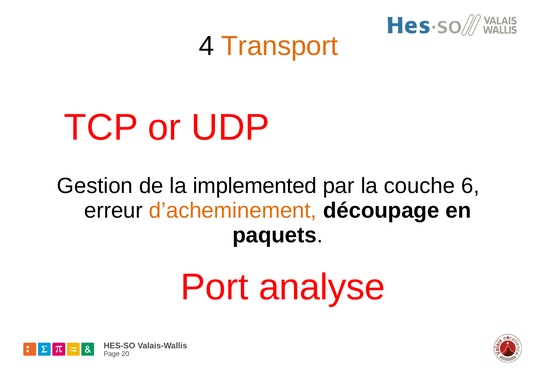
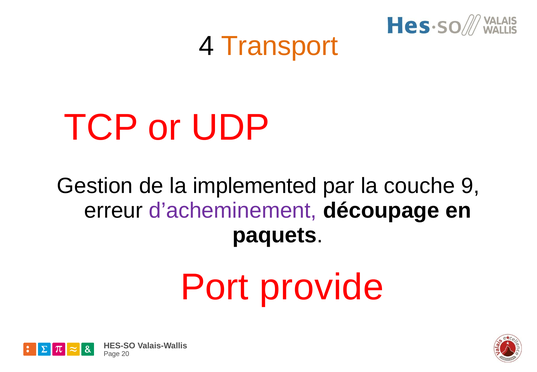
6: 6 -> 9 (470, 186)
d’acheminement colour: orange -> purple (233, 210)
analyse: analyse -> provide (322, 287)
